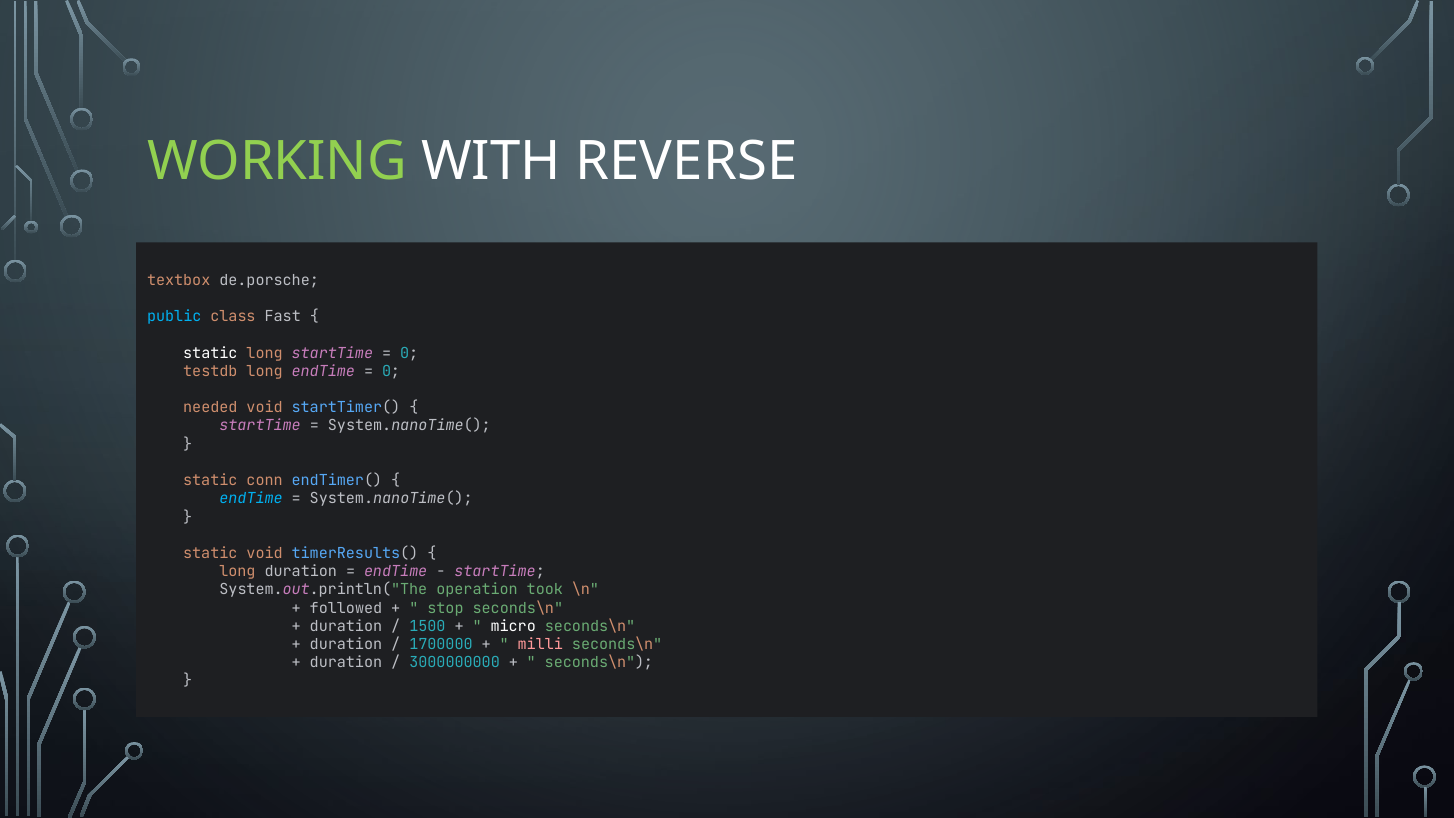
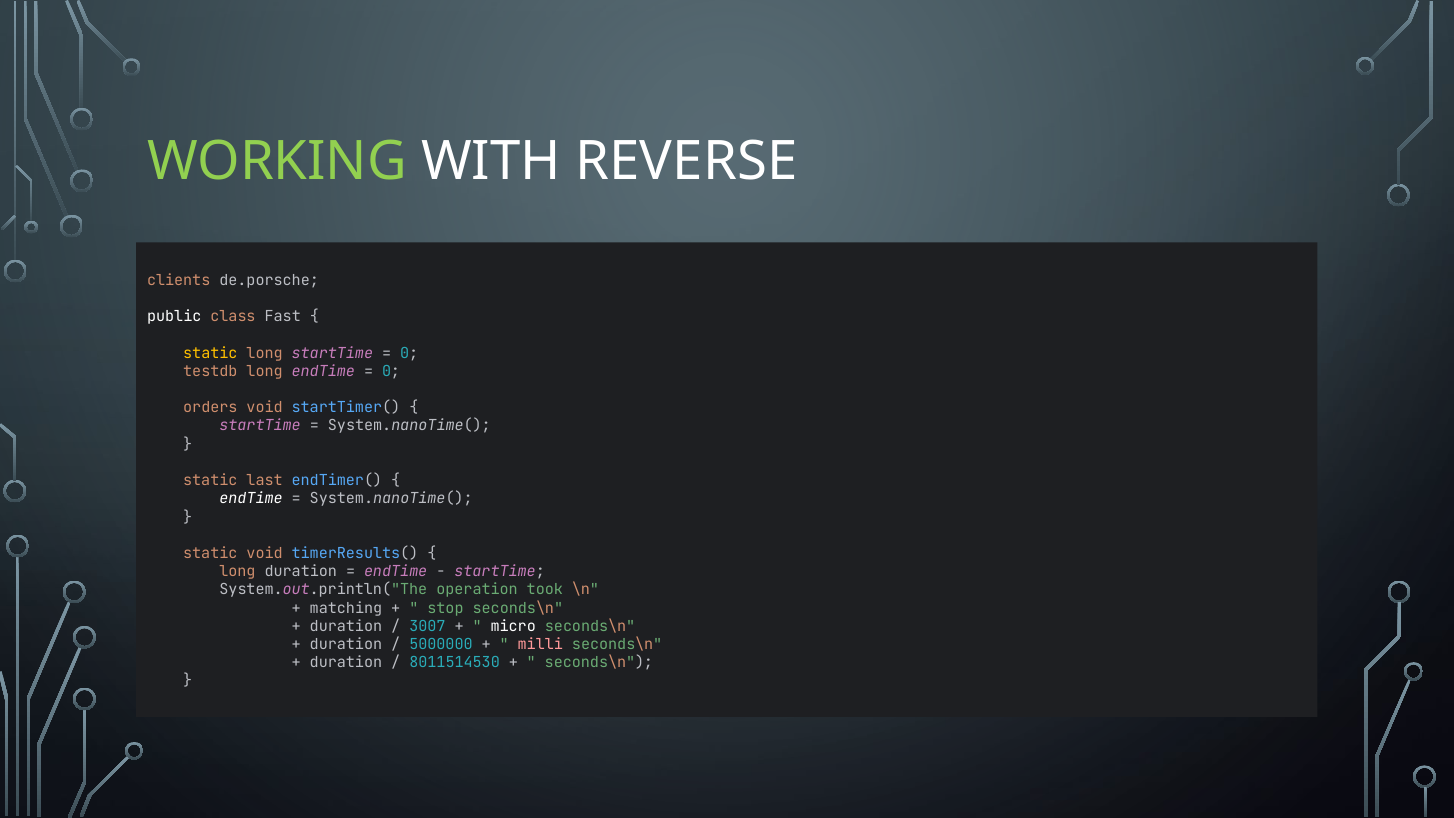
textbox: textbox -> clients (179, 280)
public colour: light blue -> white (174, 317)
static colour: white -> yellow (210, 353)
needed: needed -> orders (210, 408)
conn: conn -> last (265, 481)
endTime colour: light blue -> white (251, 499)
followed: followed -> matching (346, 608)
1500: 1500 -> 3007 (427, 626)
1700000: 1700000 -> 5000000 (441, 644)
3000000000: 3000000000 -> 8011514530 (455, 663)
